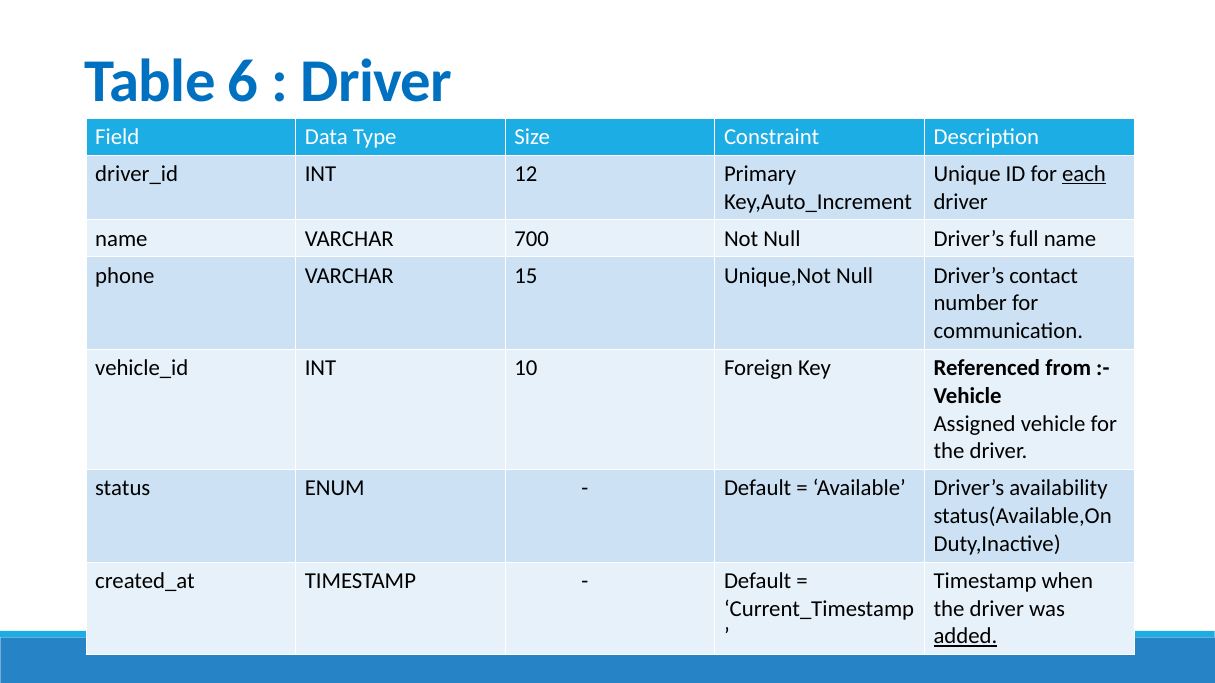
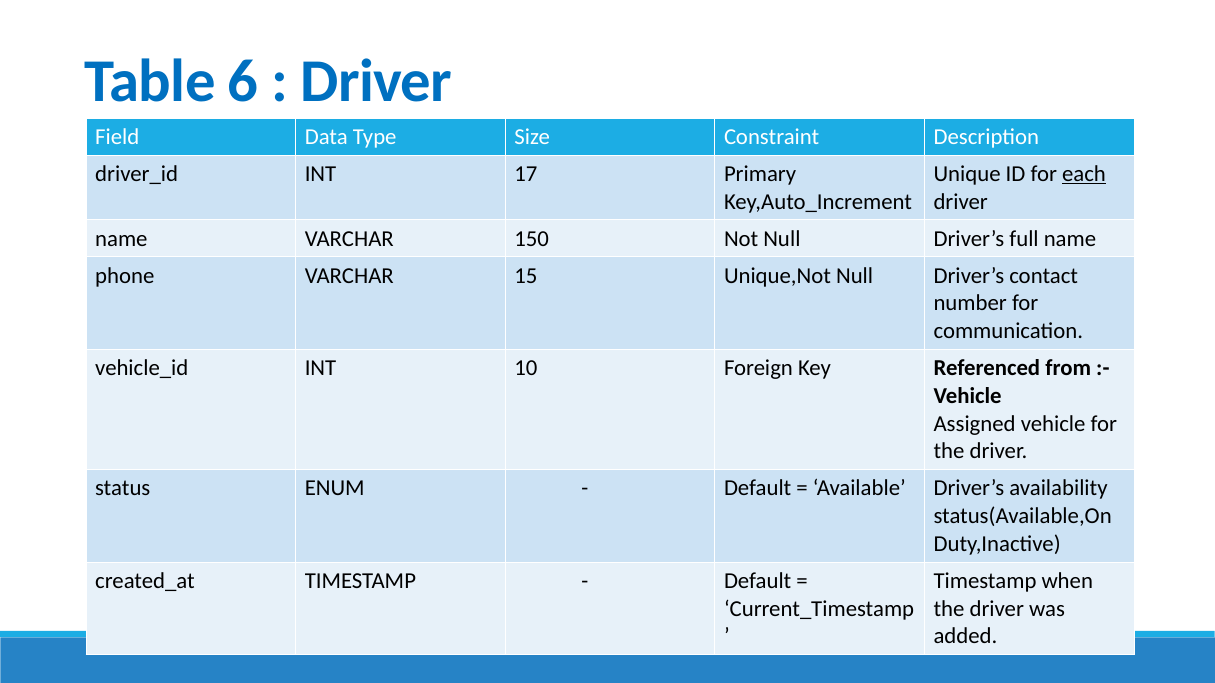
12: 12 -> 17 (526, 174)
700: 700 -> 150 (532, 239)
added underline: present -> none (965, 637)
